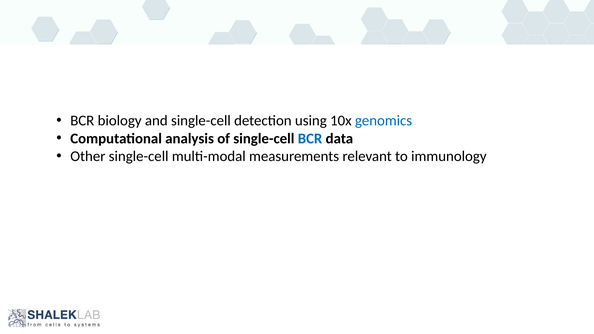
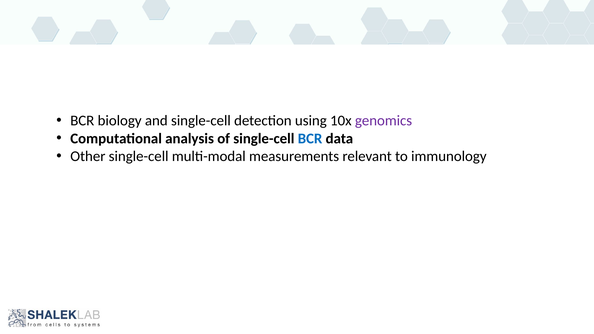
genomics colour: blue -> purple (384, 121)
